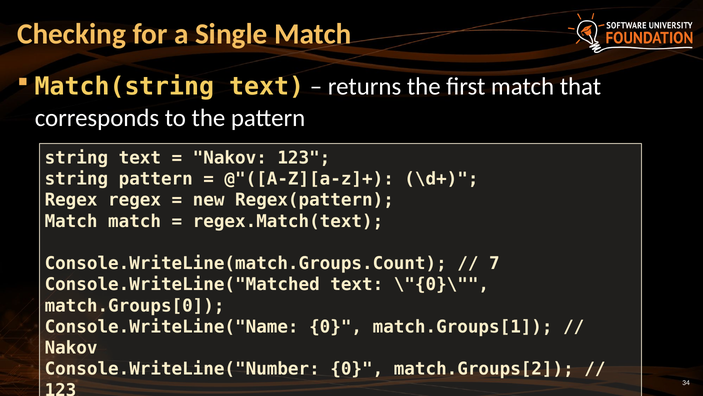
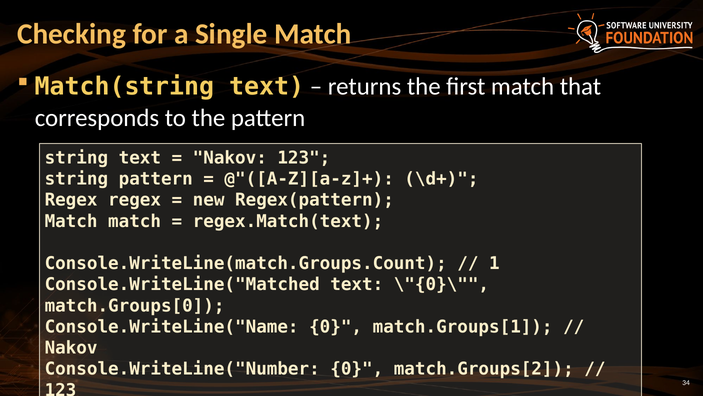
7: 7 -> 1 (494, 263)
